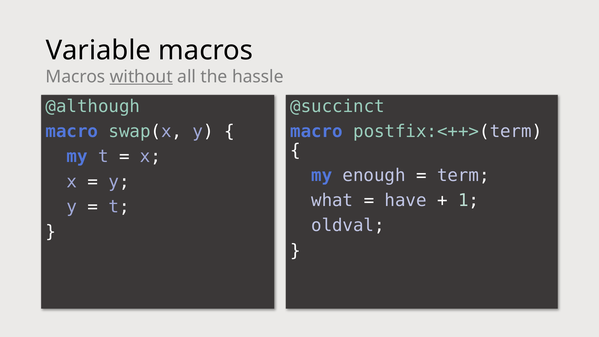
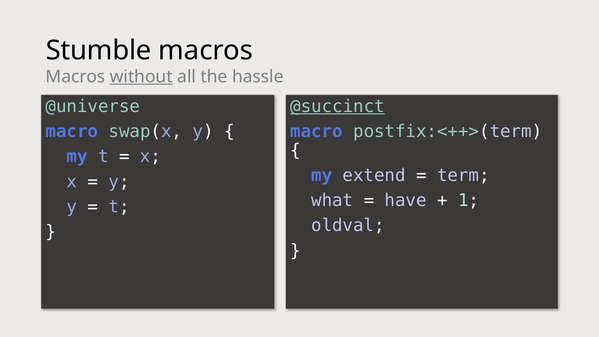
Variable: Variable -> Stumble (99, 50)
@succinct underline: none -> present (337, 106)
@although: @although -> @universe (93, 106)
enough: enough -> extend (374, 175)
